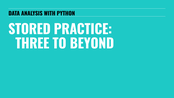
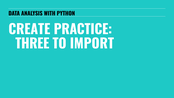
STORED: STORED -> CREATE (29, 30)
BEYOND: BEYOND -> IMPORT (92, 44)
